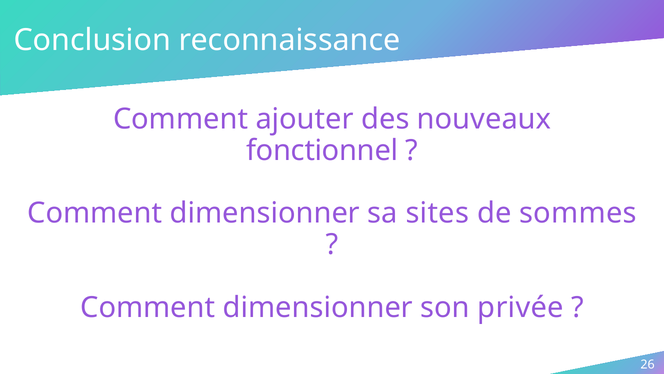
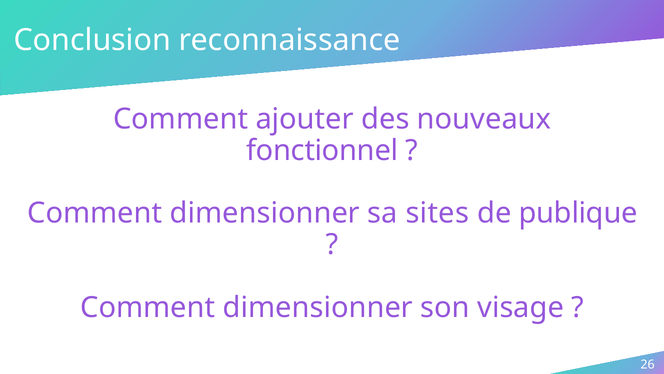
sommes: sommes -> publique (578, 213)
privée: privée -> visage (521, 307)
